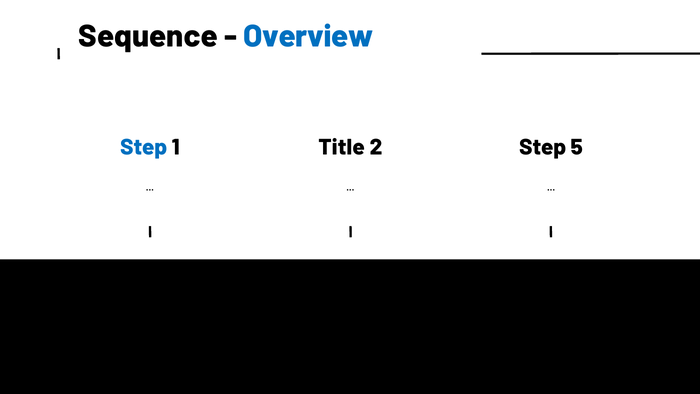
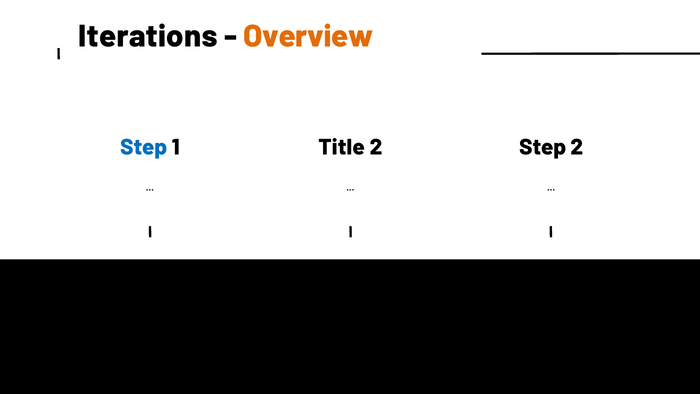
Sequence: Sequence -> Iterations (148, 37)
Overview colour: blue -> orange (308, 37)
Step 5: 5 -> 2 (577, 147)
